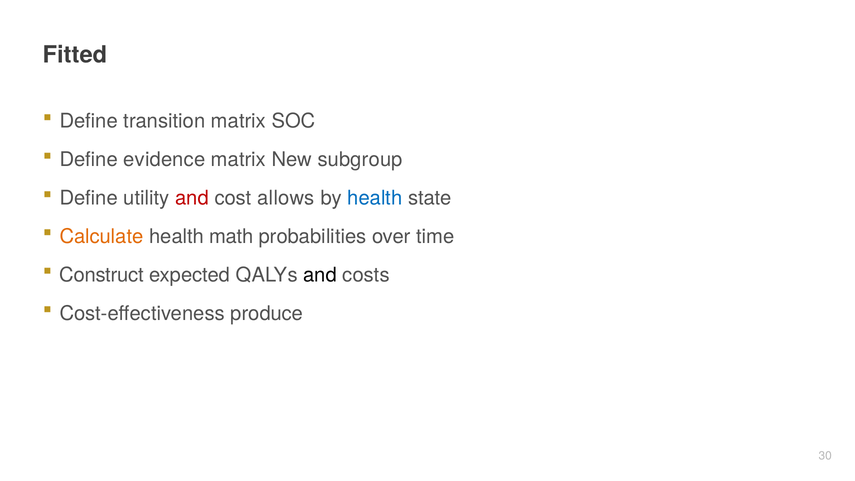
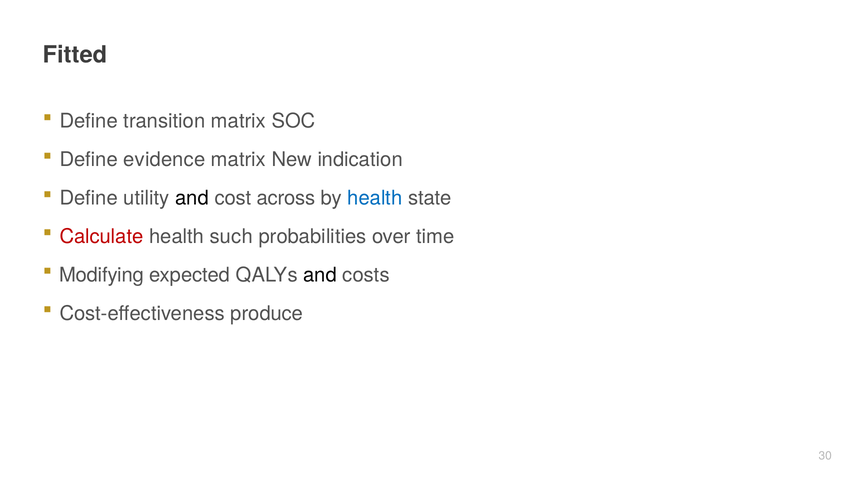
subgroup: subgroup -> indication (360, 160)
and colour: red -> black (192, 198)
allows: allows -> across (286, 198)
Calculate colour: orange -> red (101, 237)
math: math -> such (231, 237)
Construct: Construct -> Modifying (102, 275)
